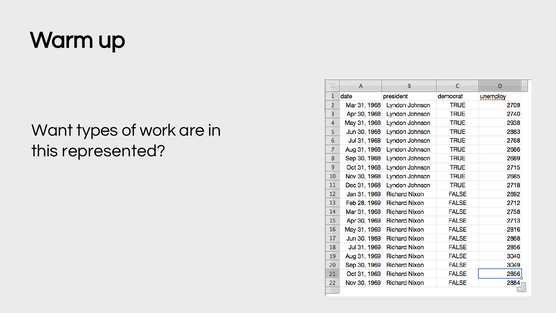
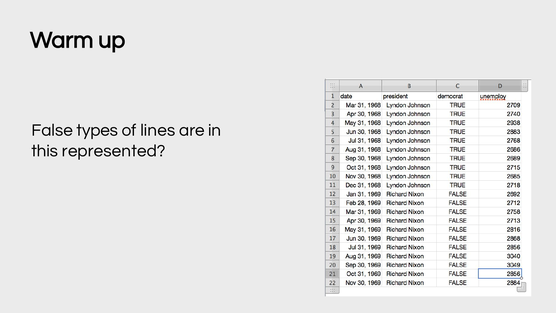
Want: Want -> False (52, 130)
work: work -> lines (158, 130)
